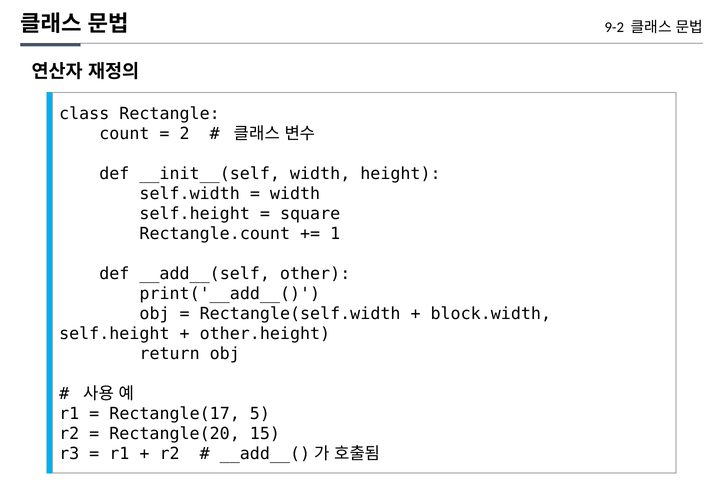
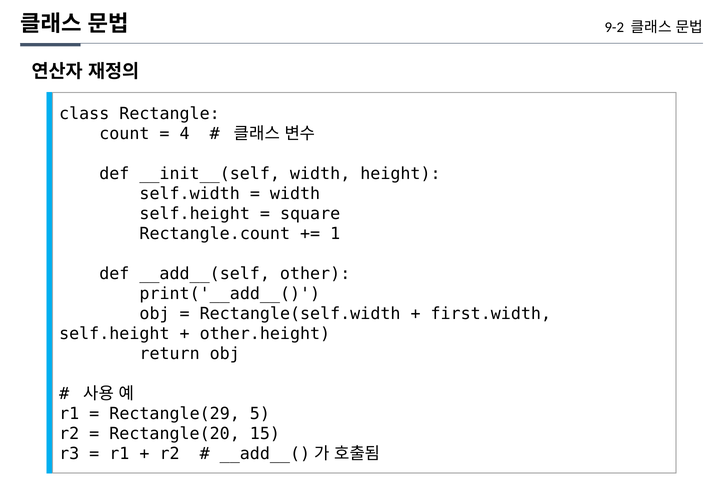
2: 2 -> 4 (185, 134)
block.width: block.width -> first.width (491, 314)
Rectangle(17: Rectangle(17 -> Rectangle(29 (175, 414)
